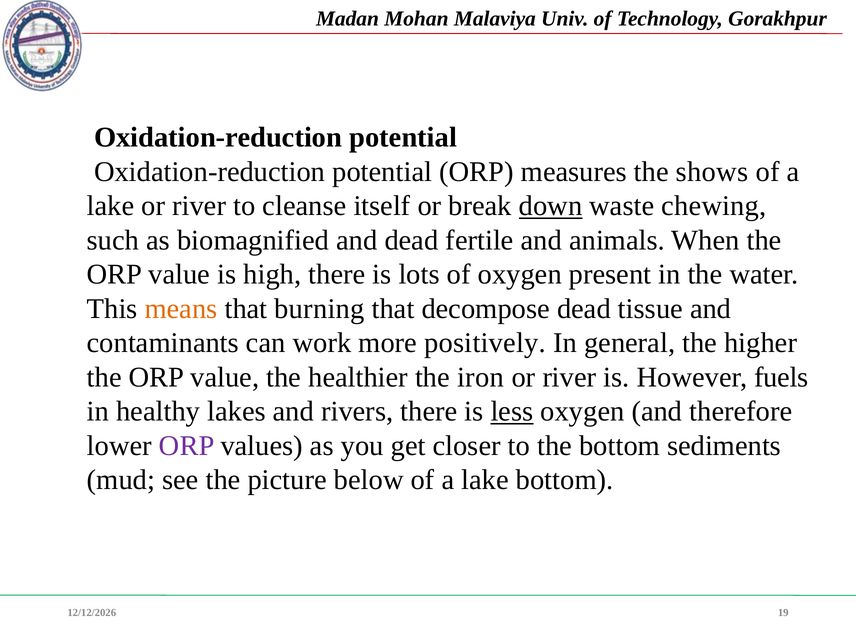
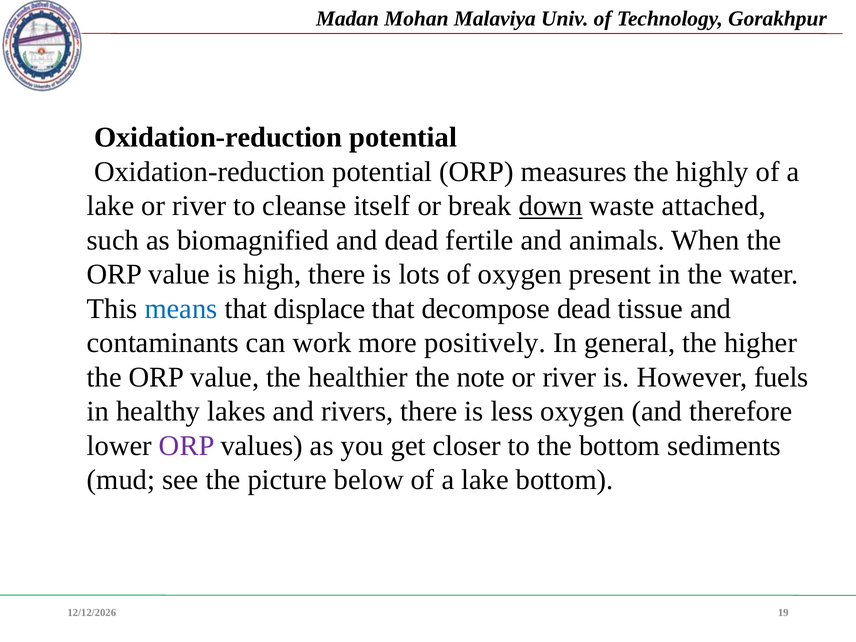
shows: shows -> highly (712, 172)
chewing: chewing -> attached (714, 206)
means colour: orange -> blue (181, 309)
burning: burning -> displace (320, 309)
iron: iron -> note (481, 377)
less underline: present -> none (512, 411)
